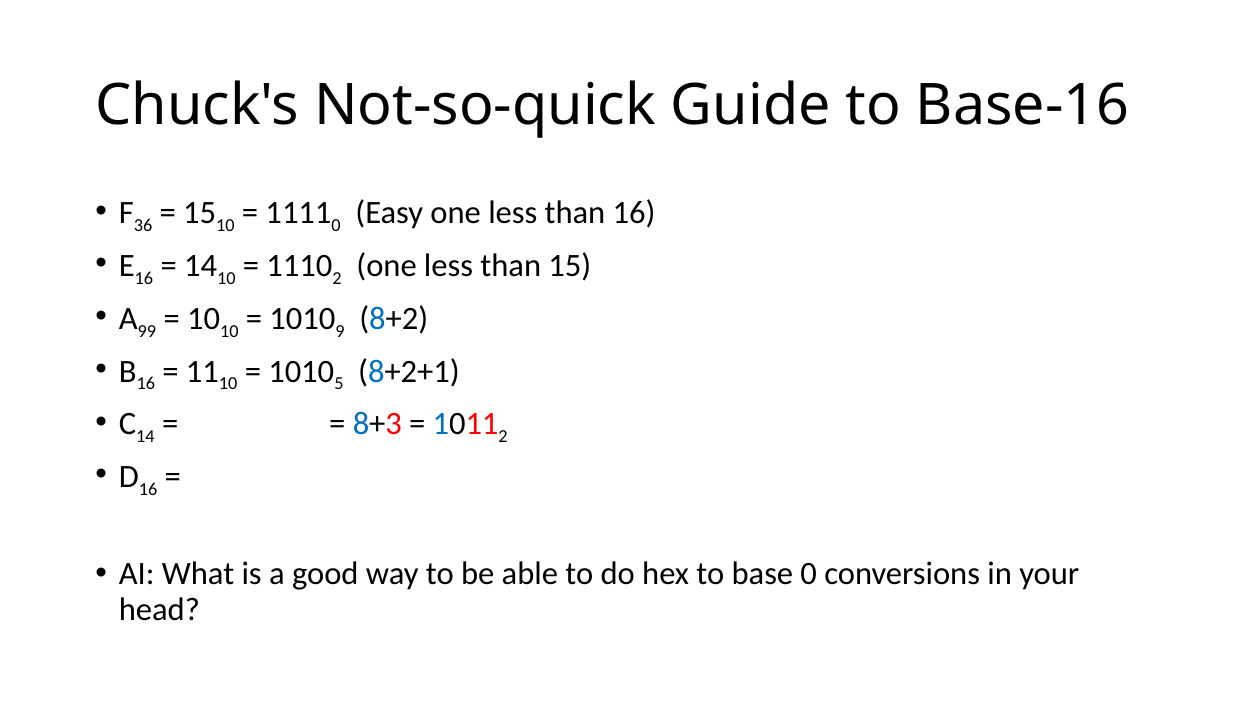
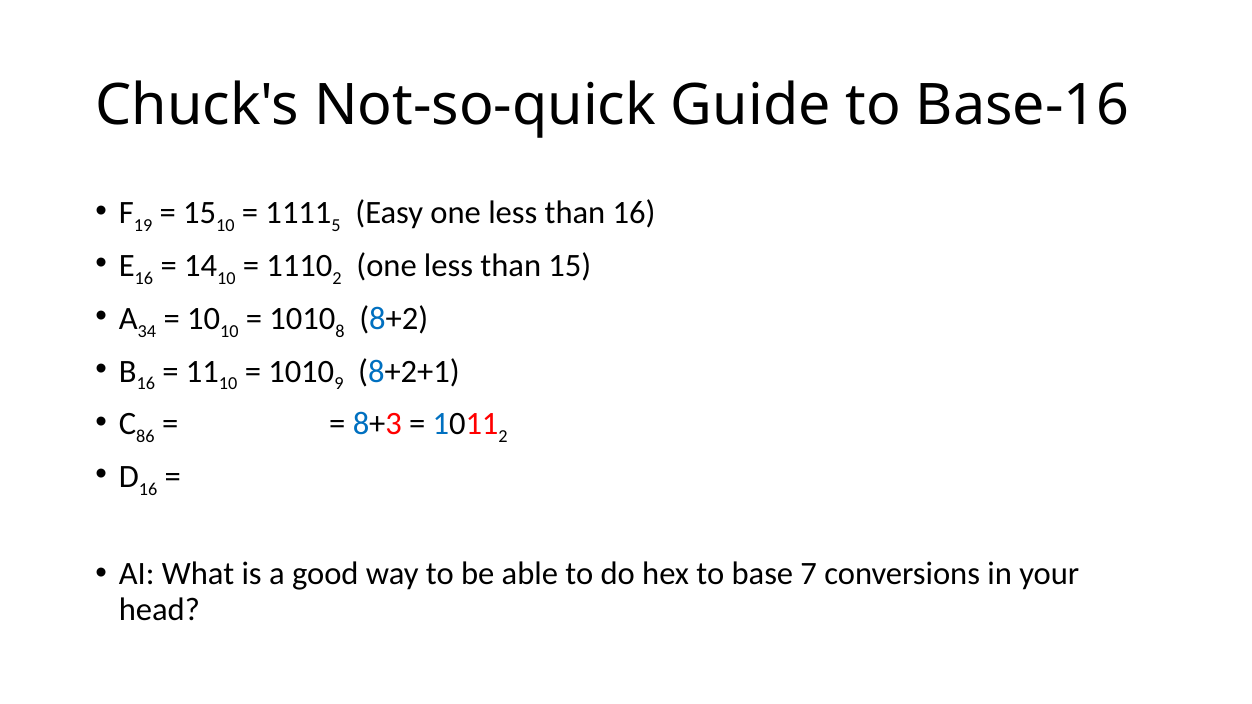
36: 36 -> 19 (143, 226)
0: 0 -> 5 (336, 226)
99: 99 -> 34 (147, 331)
9: 9 -> 8 (340, 331)
5: 5 -> 9 (339, 384)
14: 14 -> 86 (145, 437)
base 0: 0 -> 7 (809, 574)
